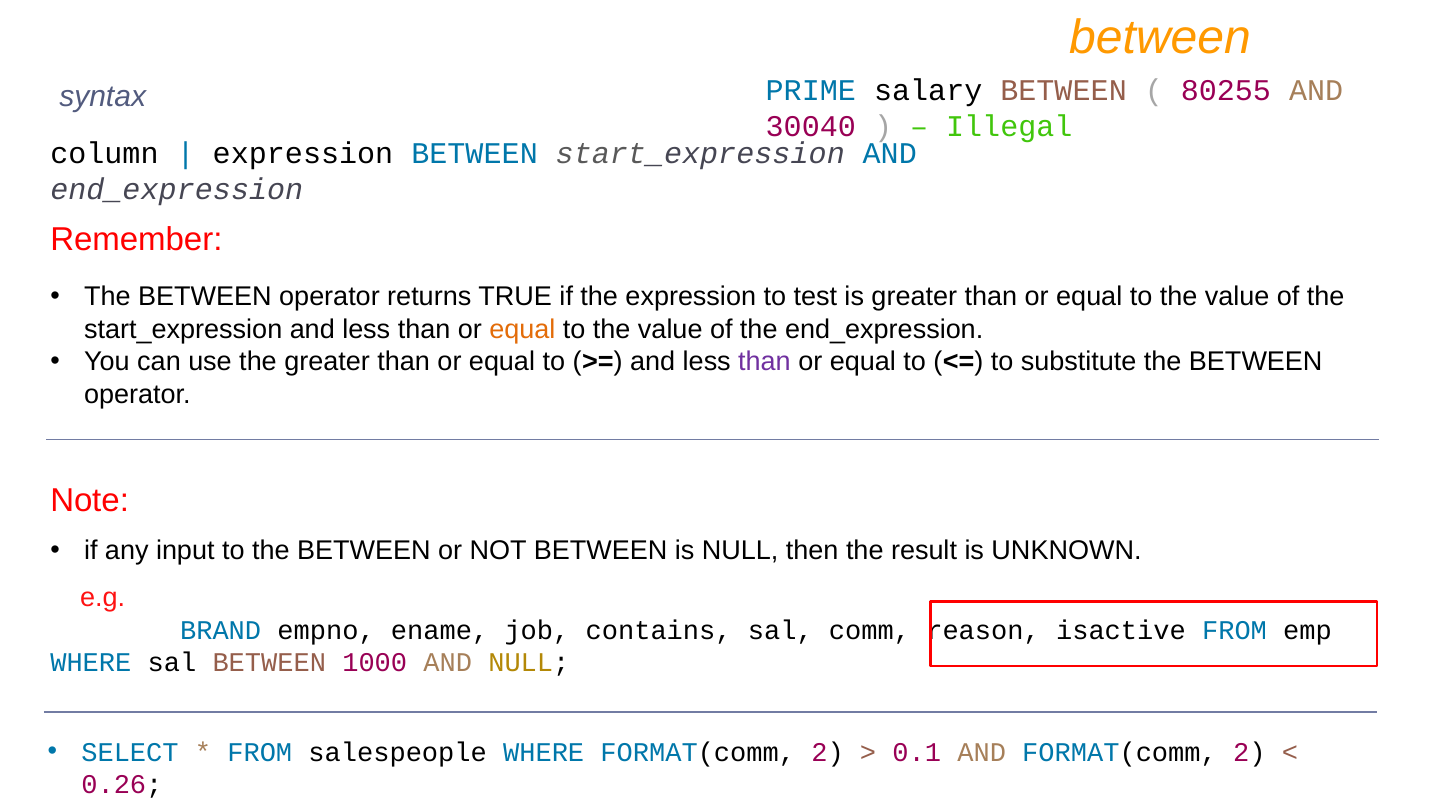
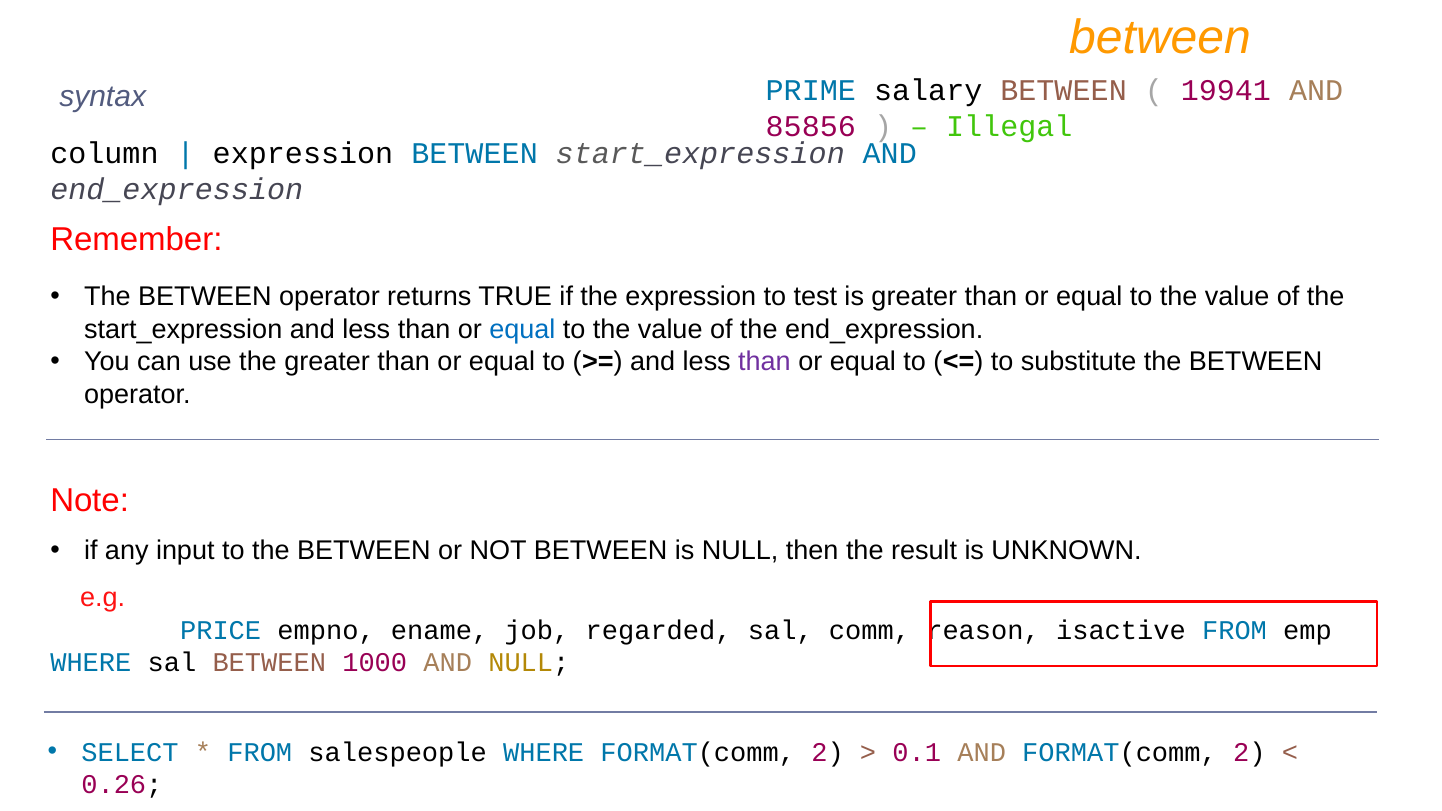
80255: 80255 -> 19941 (1226, 90)
30040: 30040 -> 85856 (811, 126)
equal colour: orange -> blue (522, 330)
BRAND: BRAND -> PRICE (221, 630)
contains: contains -> regarded (659, 630)
